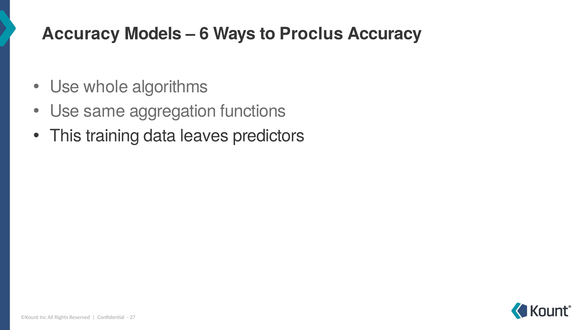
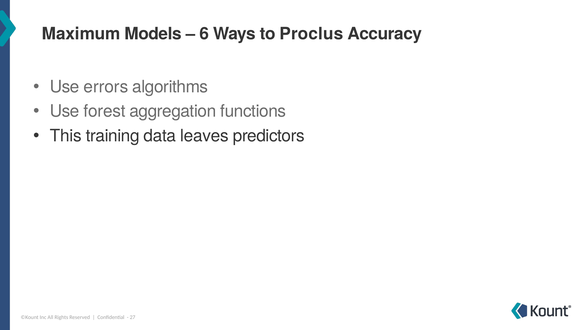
Accuracy: Accuracy -> Maximum (81, 34)
whole: whole -> errors (106, 87)
same: same -> forest (105, 111)
